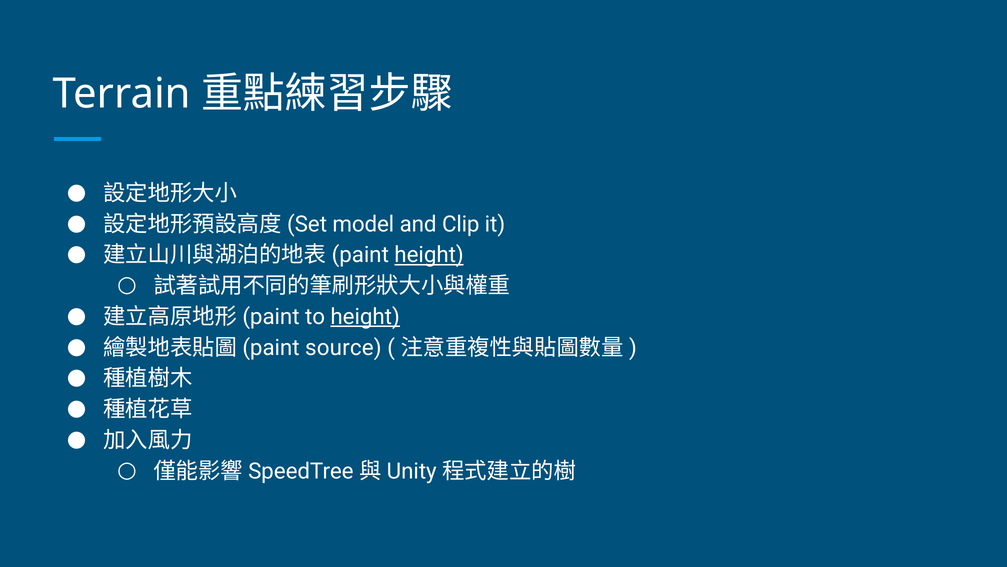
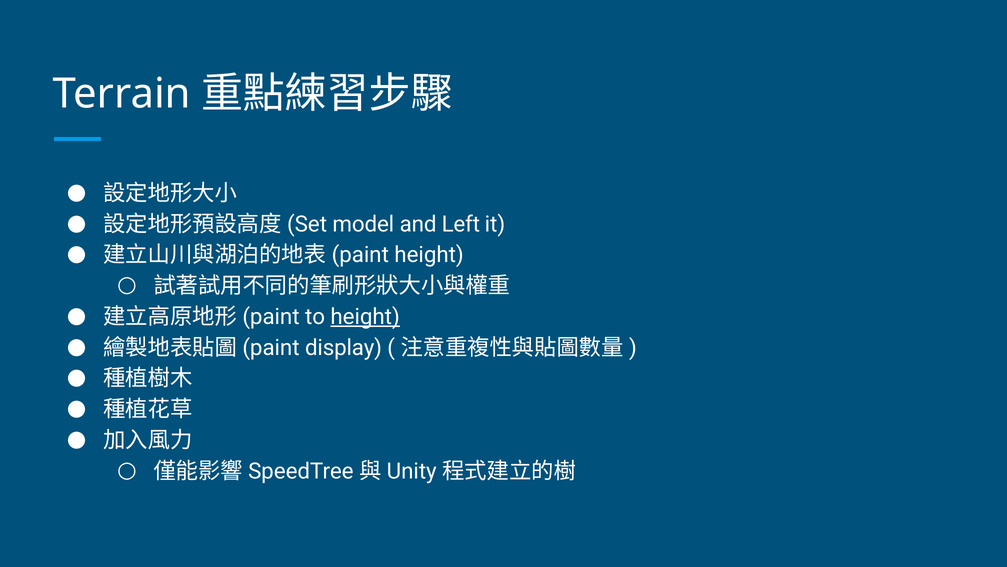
Clip: Clip -> Left (461, 224)
height underline: present -> none (429, 255)
source: source -> display (344, 347)
